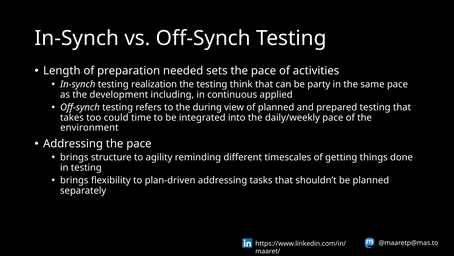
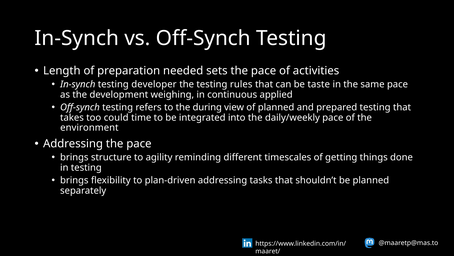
realization: realization -> developer (154, 84)
think: think -> rules (241, 84)
party: party -> taste (319, 84)
including: including -> weighing (172, 95)
